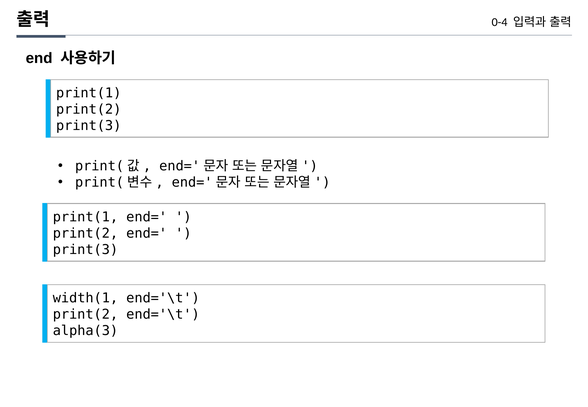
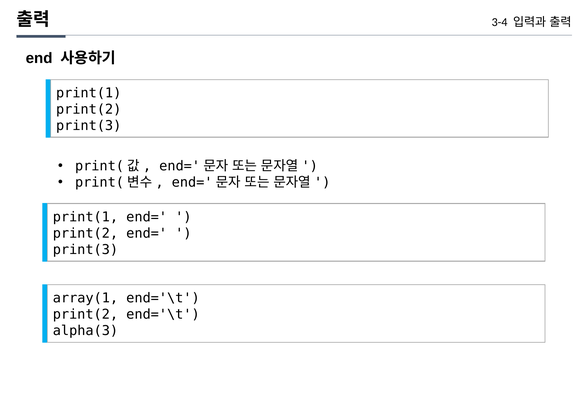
0-4: 0-4 -> 3-4 (500, 22)
width(1: width(1 -> array(1 (85, 298)
